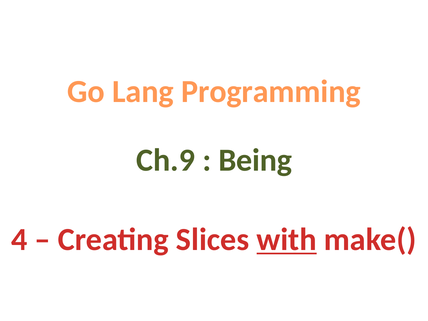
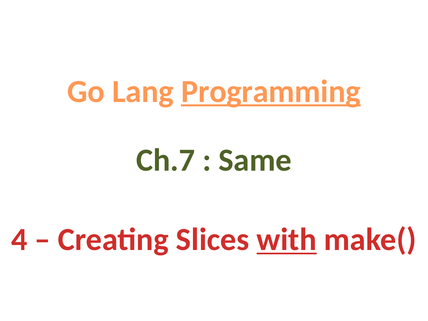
Programming underline: none -> present (271, 92)
Ch.9: Ch.9 -> Ch.7 (166, 160)
Being: Being -> Same (255, 160)
